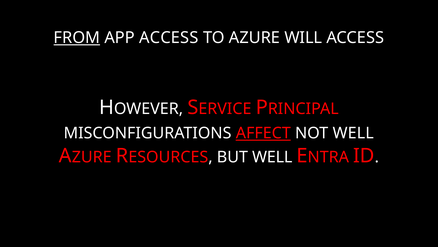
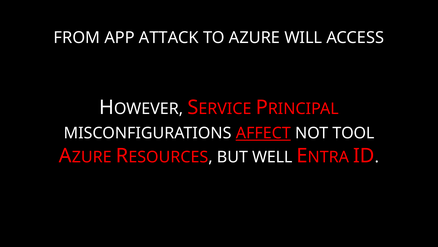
FROM underline: present -> none (77, 38)
APP ACCESS: ACCESS -> ATTACK (169, 38)
NOT WELL: WELL -> TOOL (353, 133)
